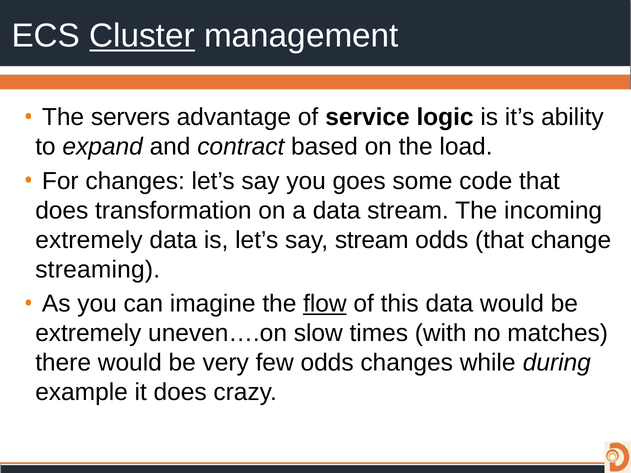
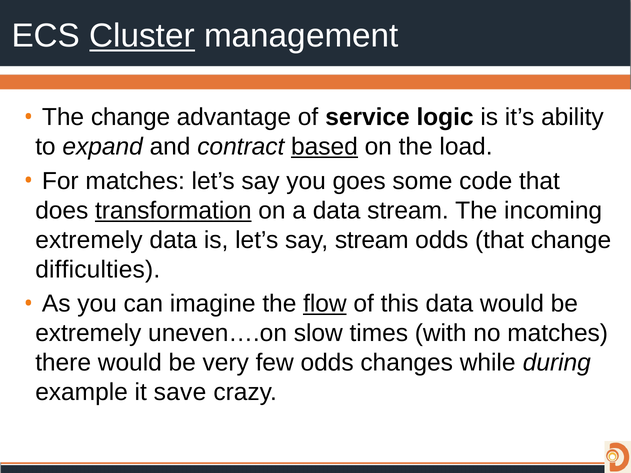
The servers: servers -> change (131, 117)
based underline: none -> present (324, 147)
For changes: changes -> matches (135, 181)
transformation underline: none -> present (173, 211)
streaming: streaming -> difficulties (98, 270)
it does: does -> save (180, 392)
